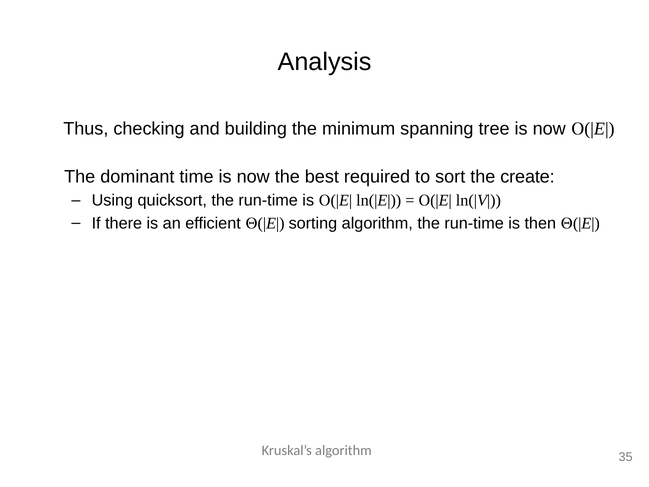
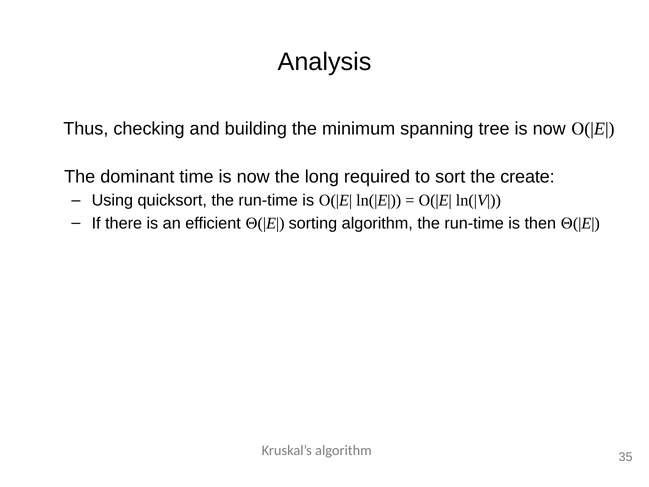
best: best -> long (322, 177)
